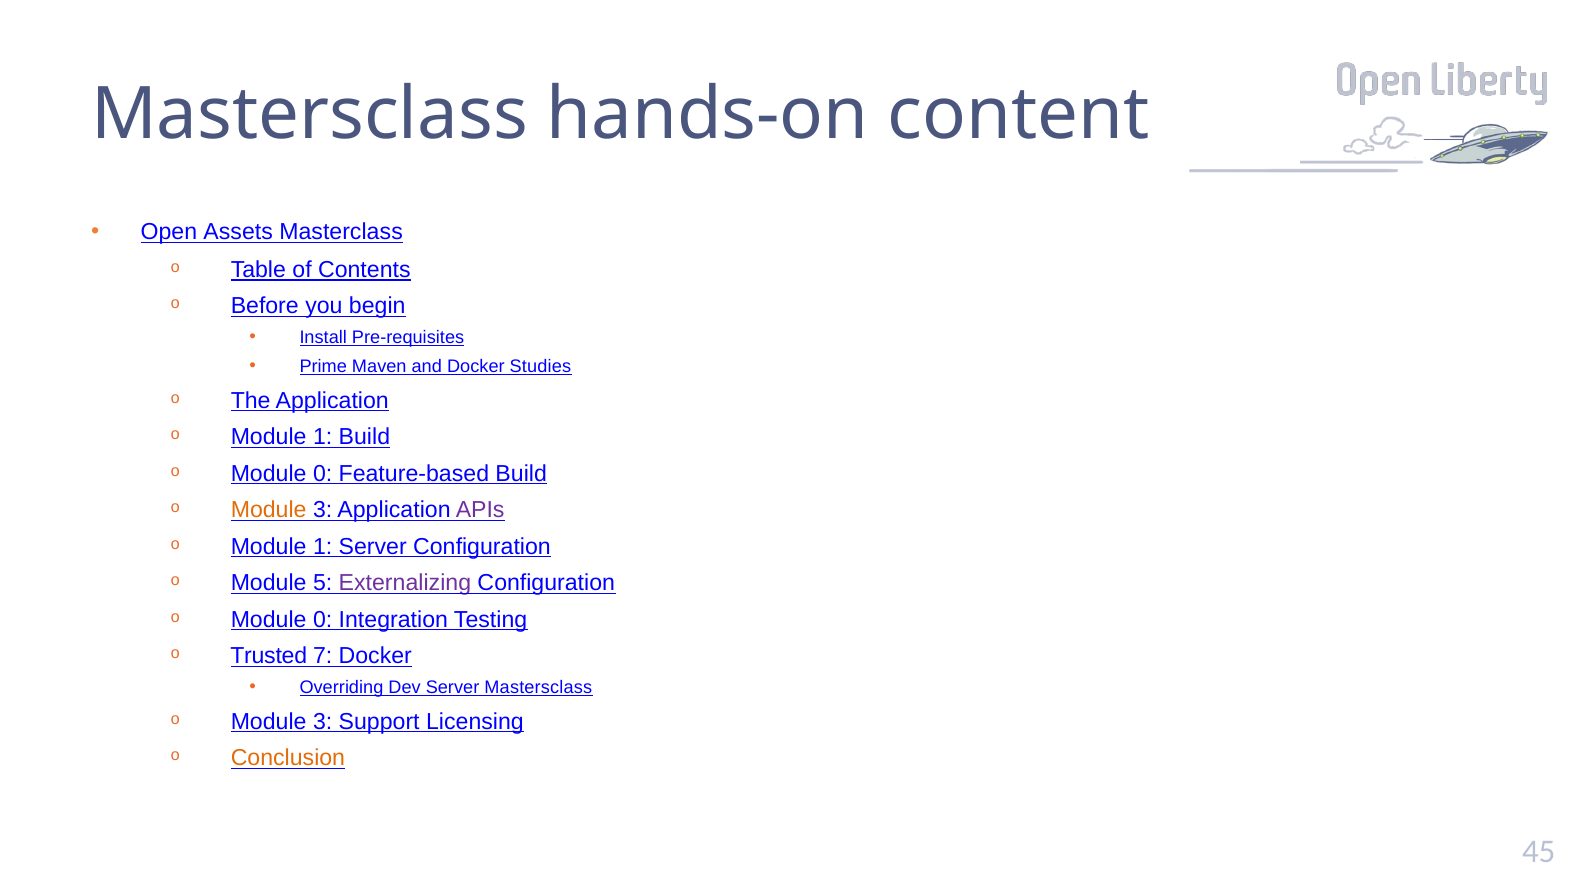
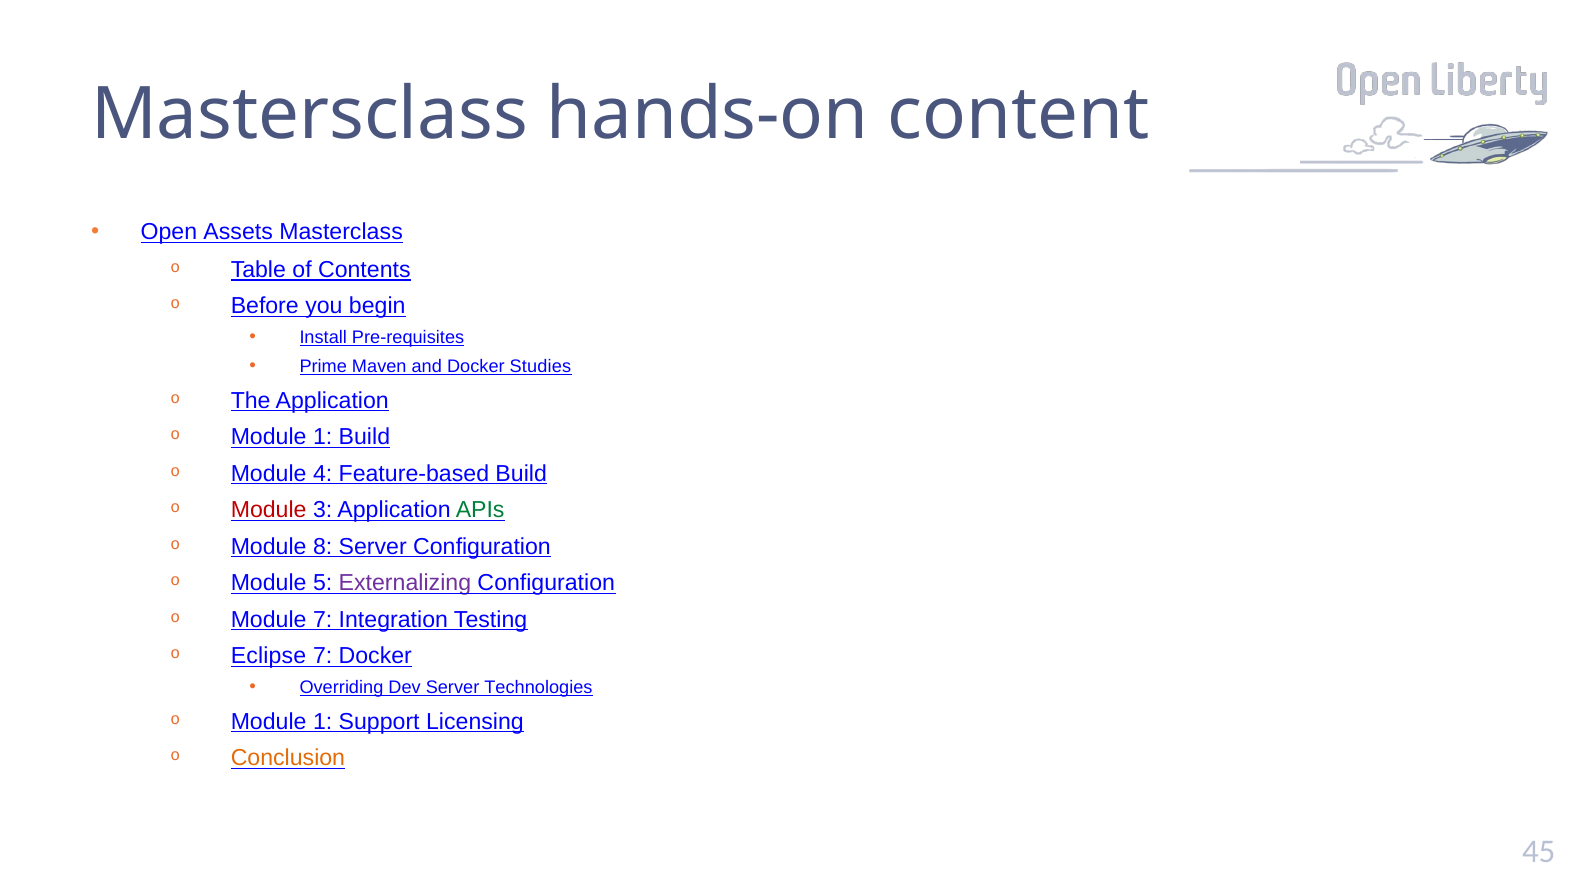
0: 0 -> 4 (323, 473)
Module colour: orange -> red (269, 510)
APIs colour: purple -> green (480, 510)
1: 1 -> 8 (323, 547)
0: 0 -> 7 (323, 620)
Trusted: Trusted -> Eclipse (269, 656)
Server Mastersclass: Mastersclass -> Technologies (538, 688)
3: 3 -> 1 (323, 721)
